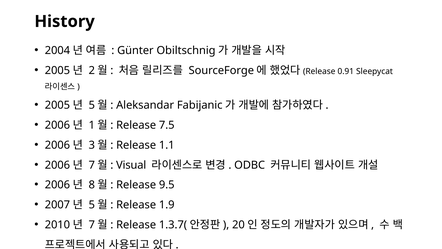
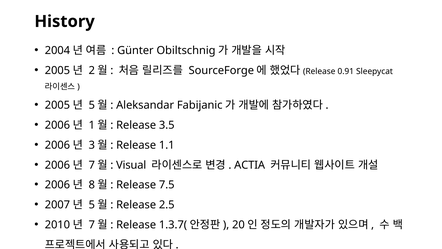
7.5: 7.5 -> 3.5 (167, 125)
ODBC: ODBC -> ACTIA (250, 165)
9.5: 9.5 -> 7.5 (167, 185)
1.9: 1.9 -> 2.5 (167, 205)
